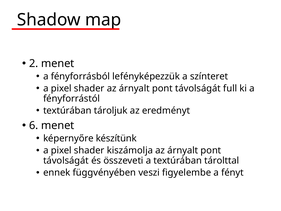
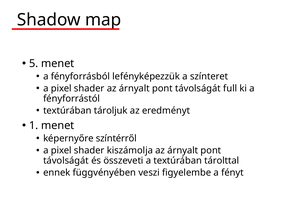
2: 2 -> 5 (34, 63)
6: 6 -> 1 (34, 125)
készítünk: készítünk -> színtérről (116, 138)
